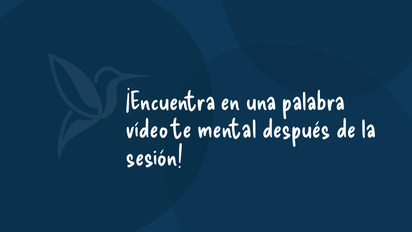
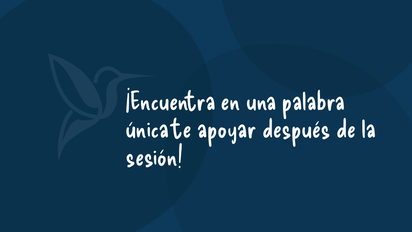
vídeo: vídeo -> única (147, 129)
mental: mental -> apoyar (227, 129)
